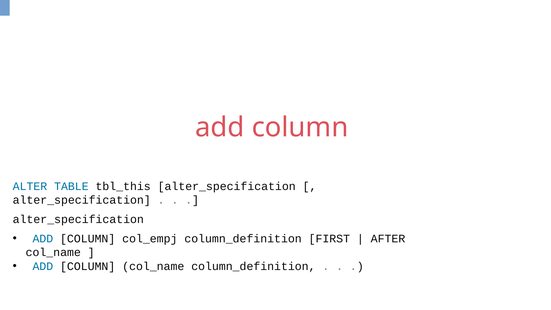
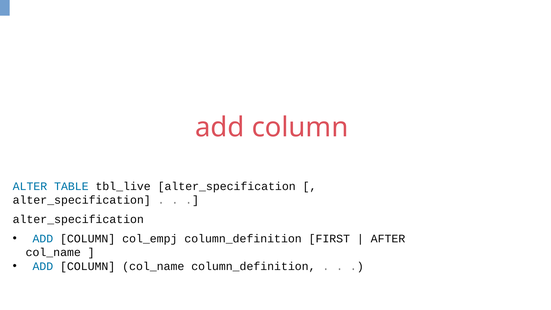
tbl_this: tbl_this -> tbl_live (123, 186)
